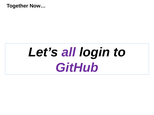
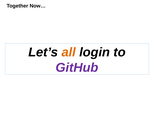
all colour: purple -> orange (69, 52)
